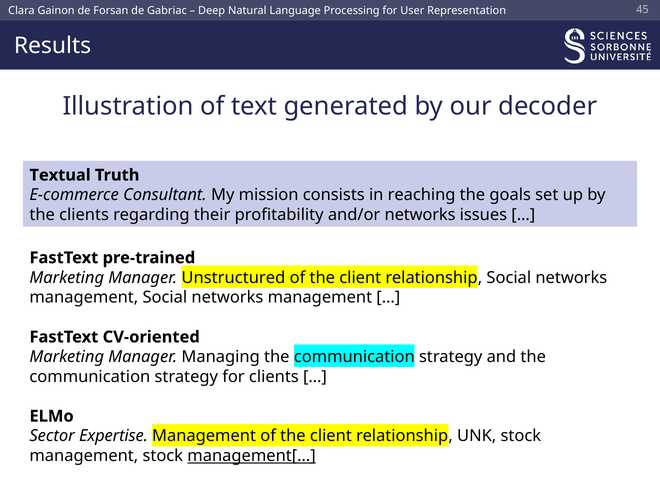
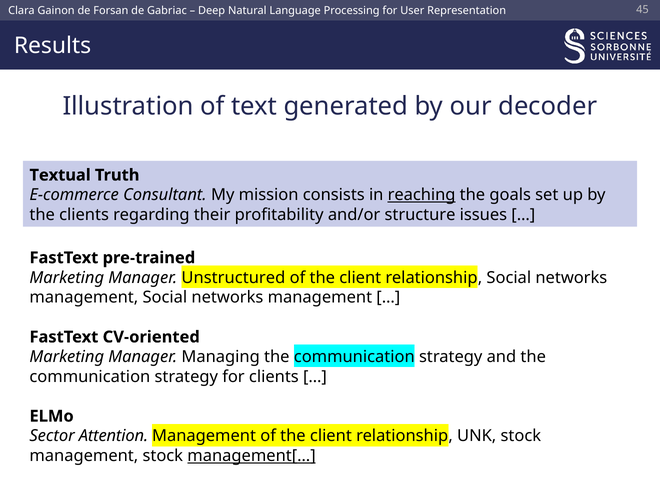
reaching underline: none -> present (422, 195)
and/or networks: networks -> structure (420, 215)
Expertise: Expertise -> Attention (113, 436)
